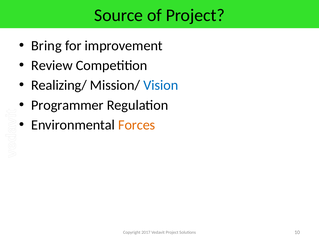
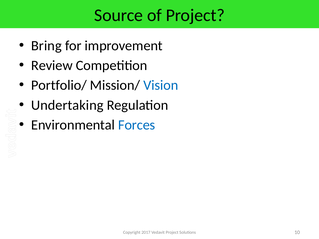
Realizing/: Realizing/ -> Portfolio/ (59, 85)
Programmer: Programmer -> Undertaking (67, 105)
Forces colour: orange -> blue (137, 125)
